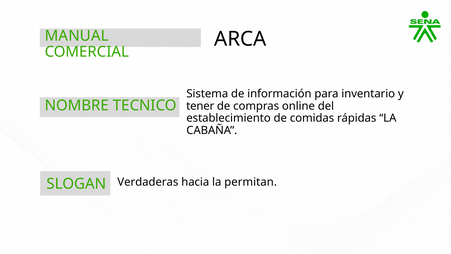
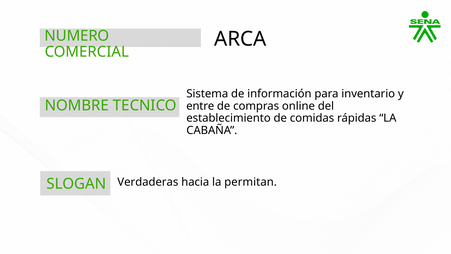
MANUAL: MANUAL -> NUMERO (77, 36)
tener: tener -> entre (200, 106)
